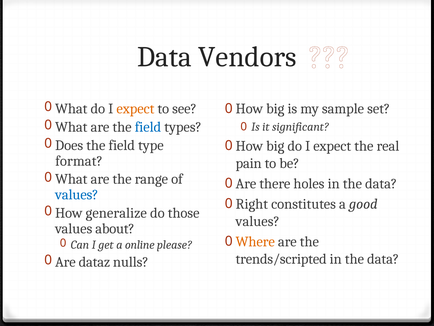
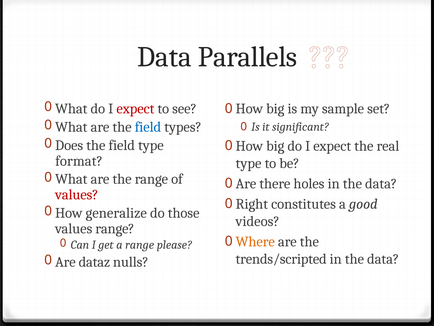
Vendors: Vendors -> Parallels (248, 57)
expect colour: orange -> red (135, 109)
pain: pain -> type (249, 163)
values colour: blue -> red (77, 195)
values: values -> videos (258, 221)
values about: about -> range (115, 228)
a online: online -> range (140, 245)
